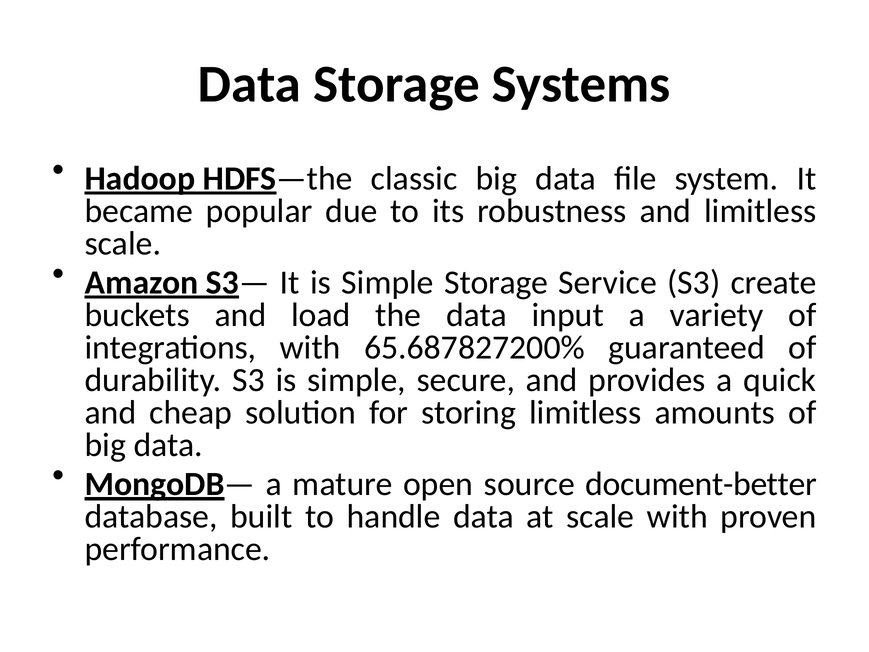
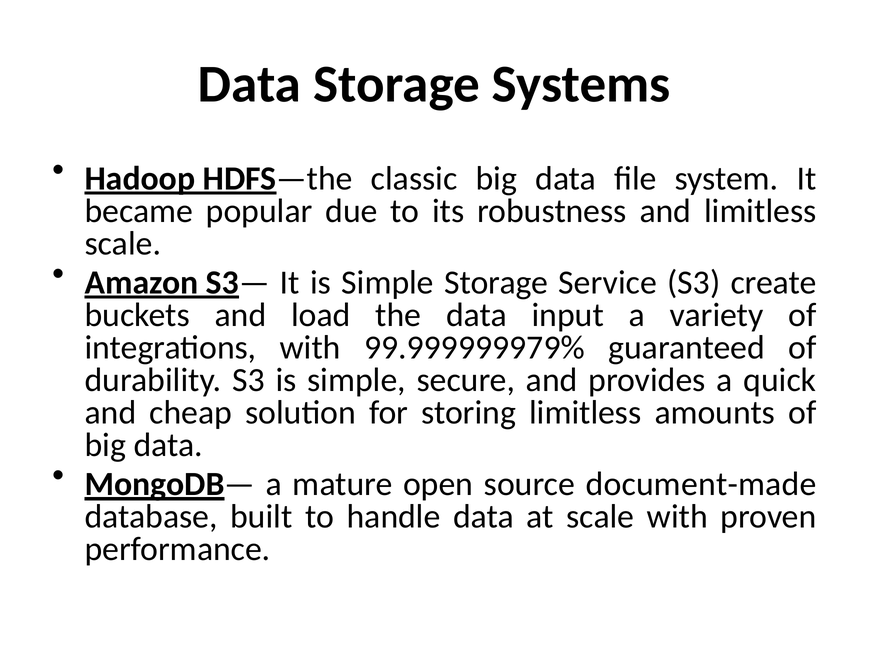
65.687827200%: 65.687827200% -> 99.999999979% (474, 347)
document-better: document-better -> document-made (701, 484)
